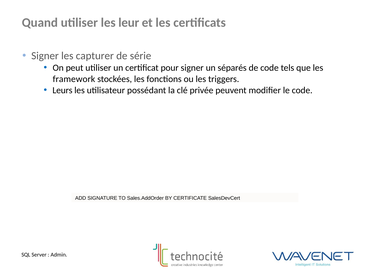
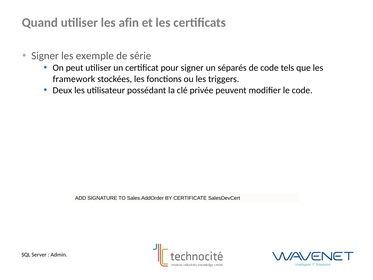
leur: leur -> afin (129, 23)
capturer: capturer -> exemple (95, 56)
Leurs: Leurs -> Deux (62, 90)
